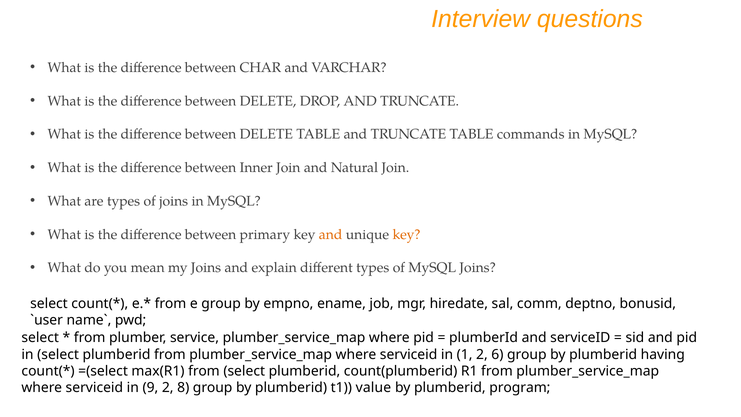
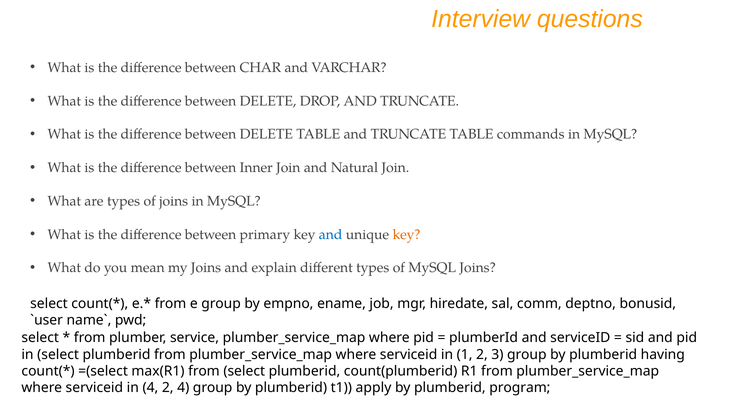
and colour: orange -> blue (331, 234)
6: 6 -> 3 (497, 354)
in 9: 9 -> 4 (150, 388)
2 8: 8 -> 4 (183, 388)
value: value -> apply (373, 388)
